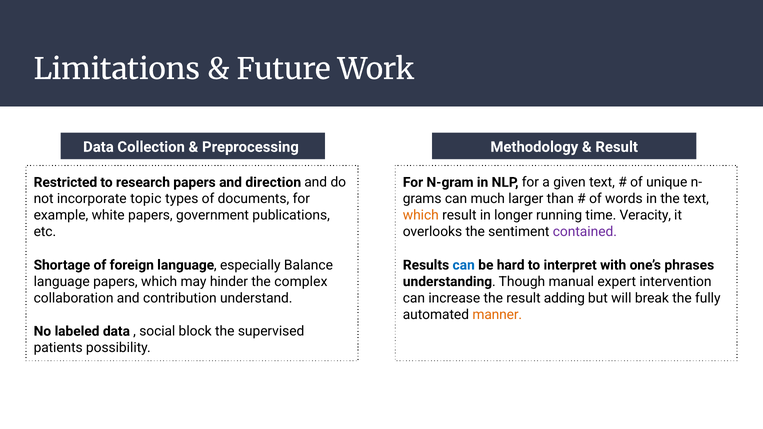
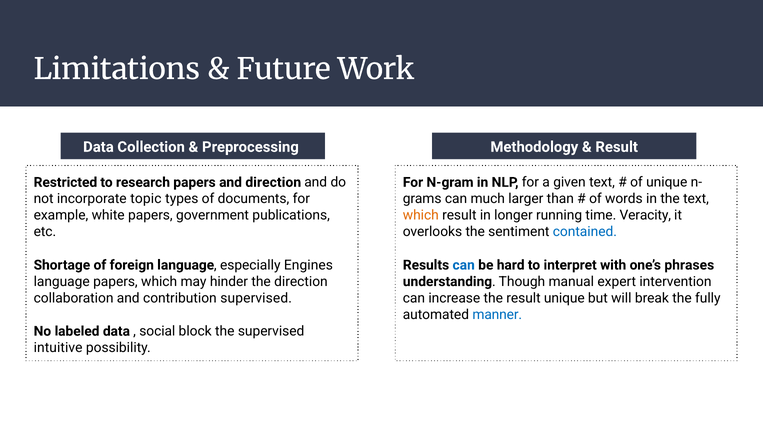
contained colour: purple -> blue (585, 232)
Balance: Balance -> Engines (308, 265)
the complex: complex -> direction (301, 282)
contribution understand: understand -> supervised (256, 298)
result adding: adding -> unique (564, 298)
manner colour: orange -> blue (497, 315)
patients: patients -> intuitive (58, 348)
